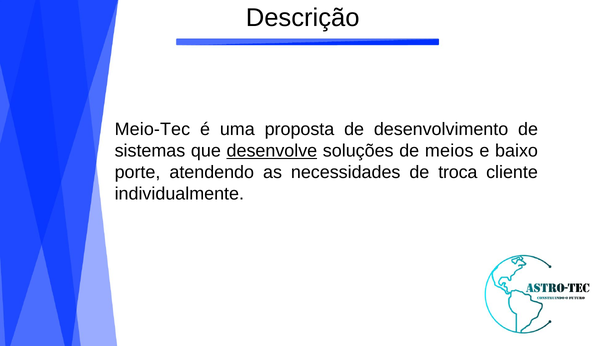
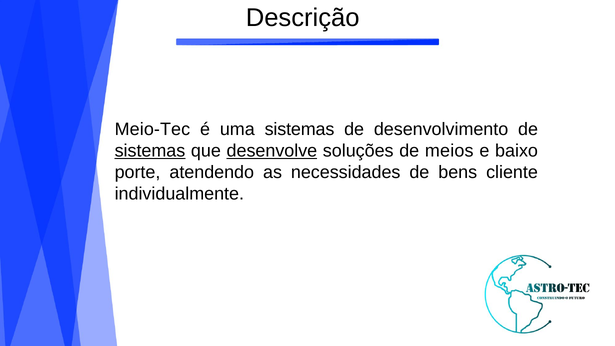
uma proposta: proposta -> sistemas (300, 129)
sistemas underline: none -> present (150, 151)
troca: troca -> bens (458, 172)
